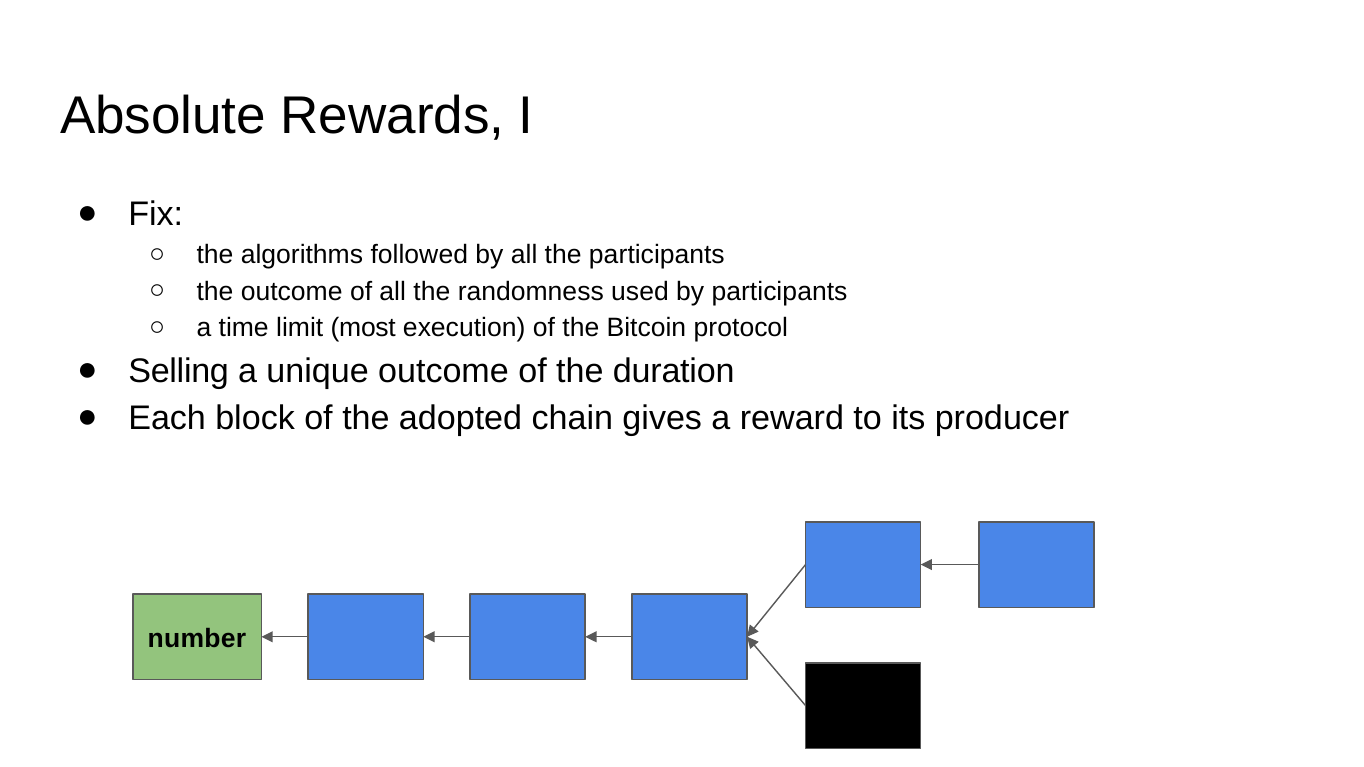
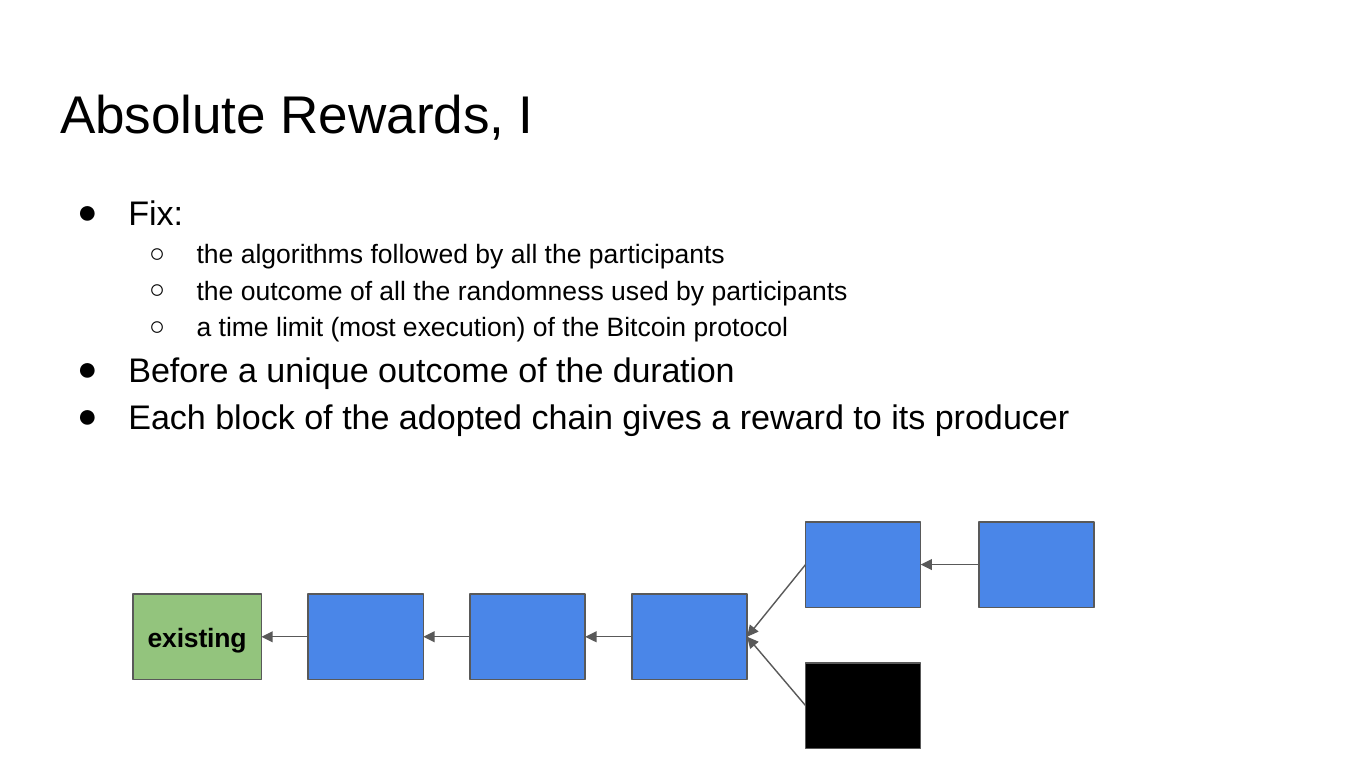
Selling: Selling -> Before (178, 371)
number: number -> existing (197, 639)
